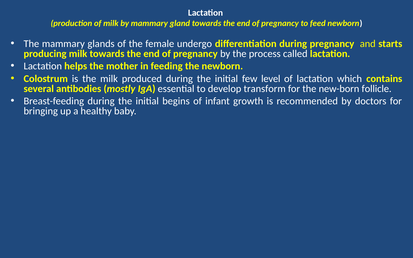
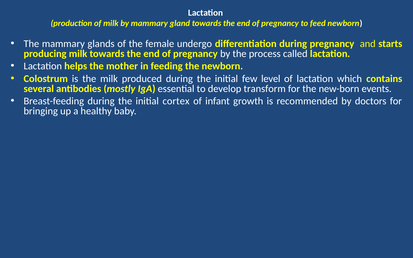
follicle: follicle -> events (377, 89)
begins: begins -> cortex (176, 101)
